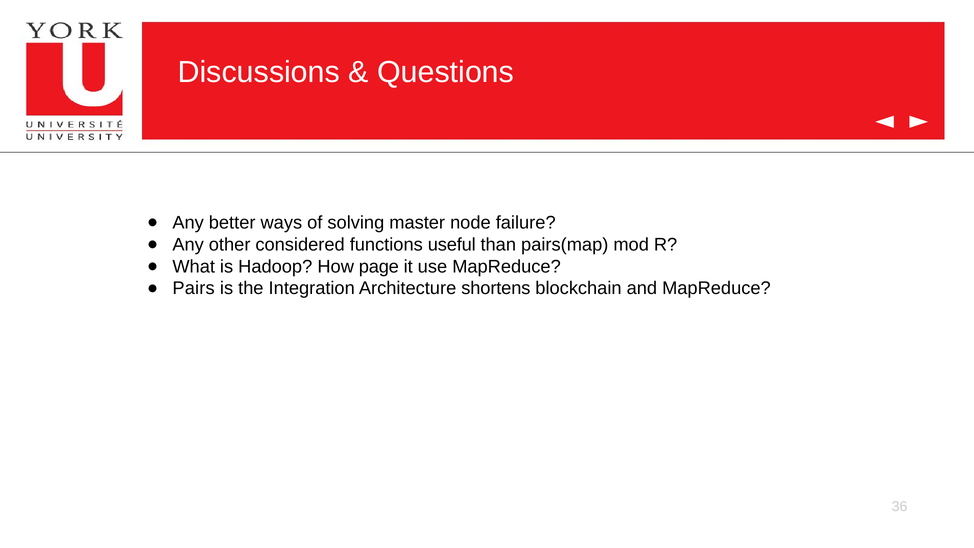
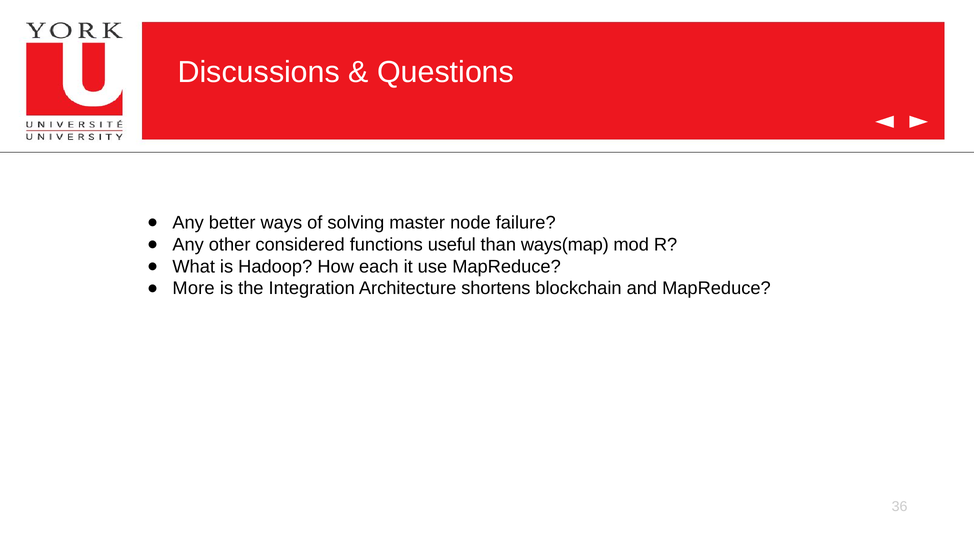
pairs(map: pairs(map -> ways(map (565, 245)
page: page -> each (379, 266)
Pairs: Pairs -> More (194, 288)
